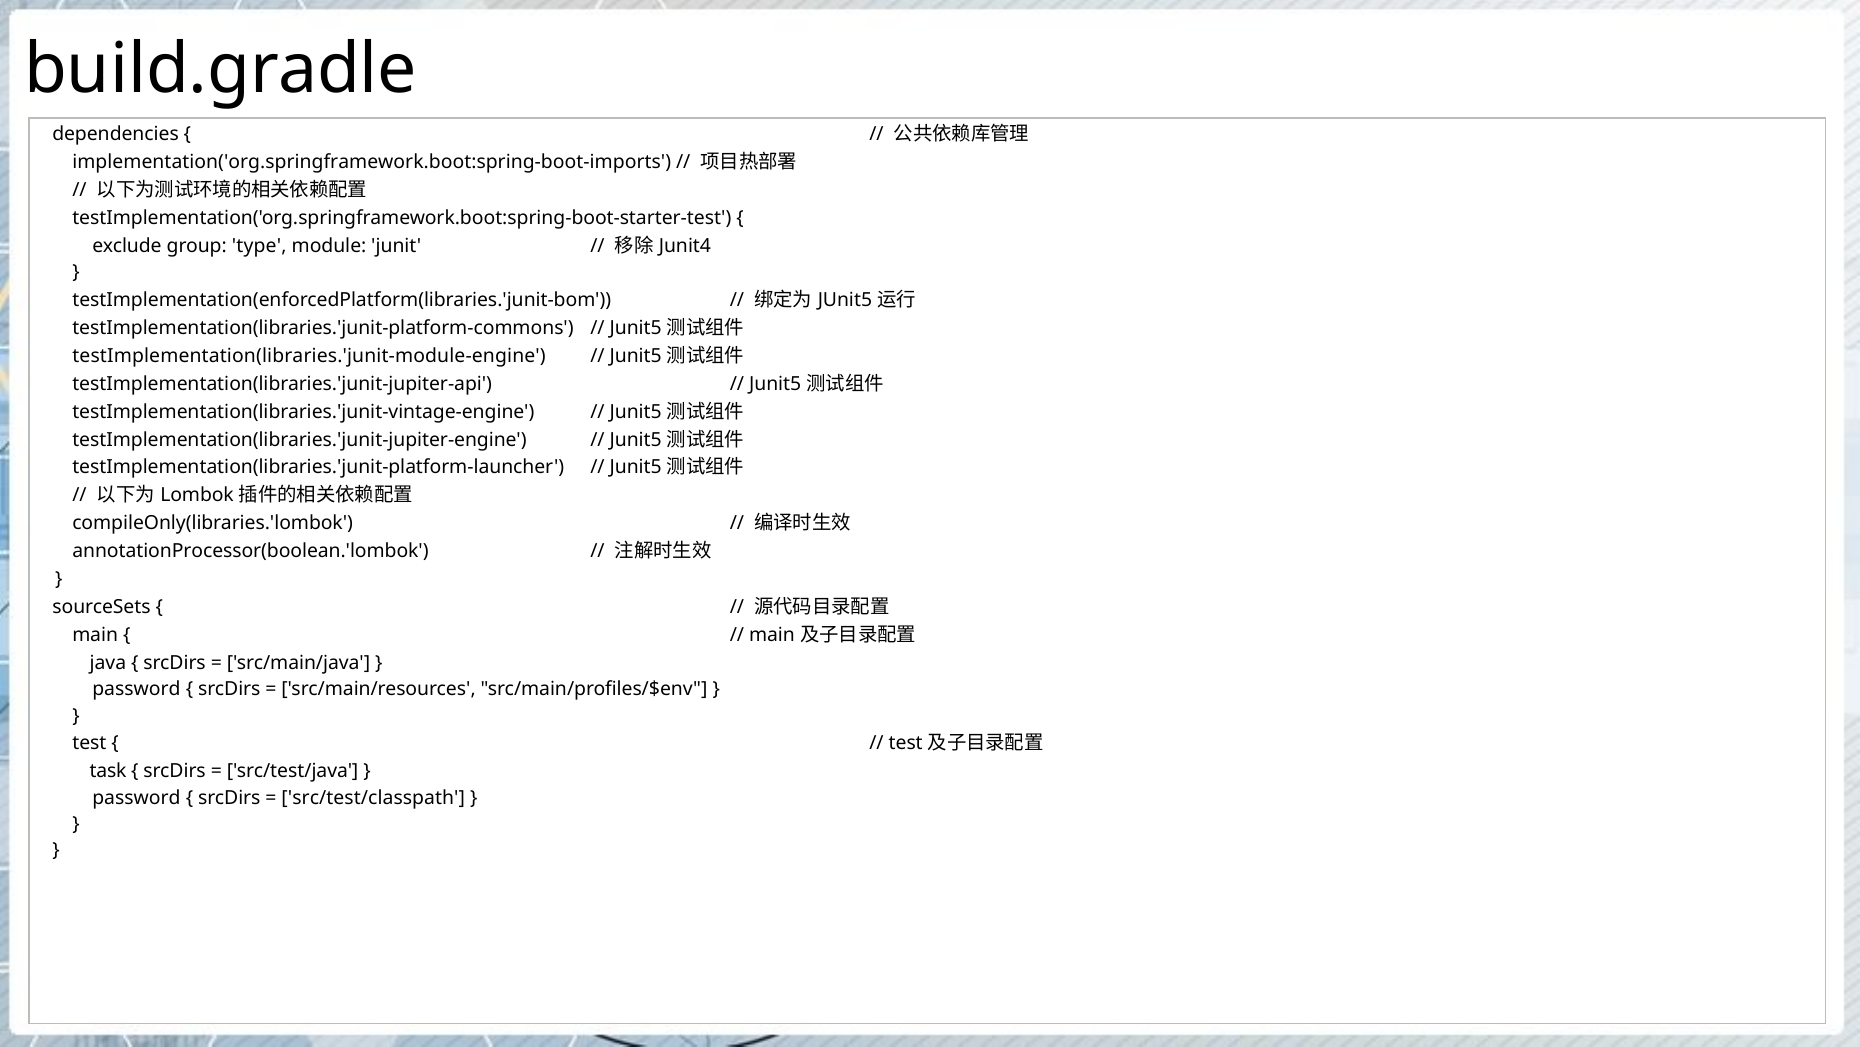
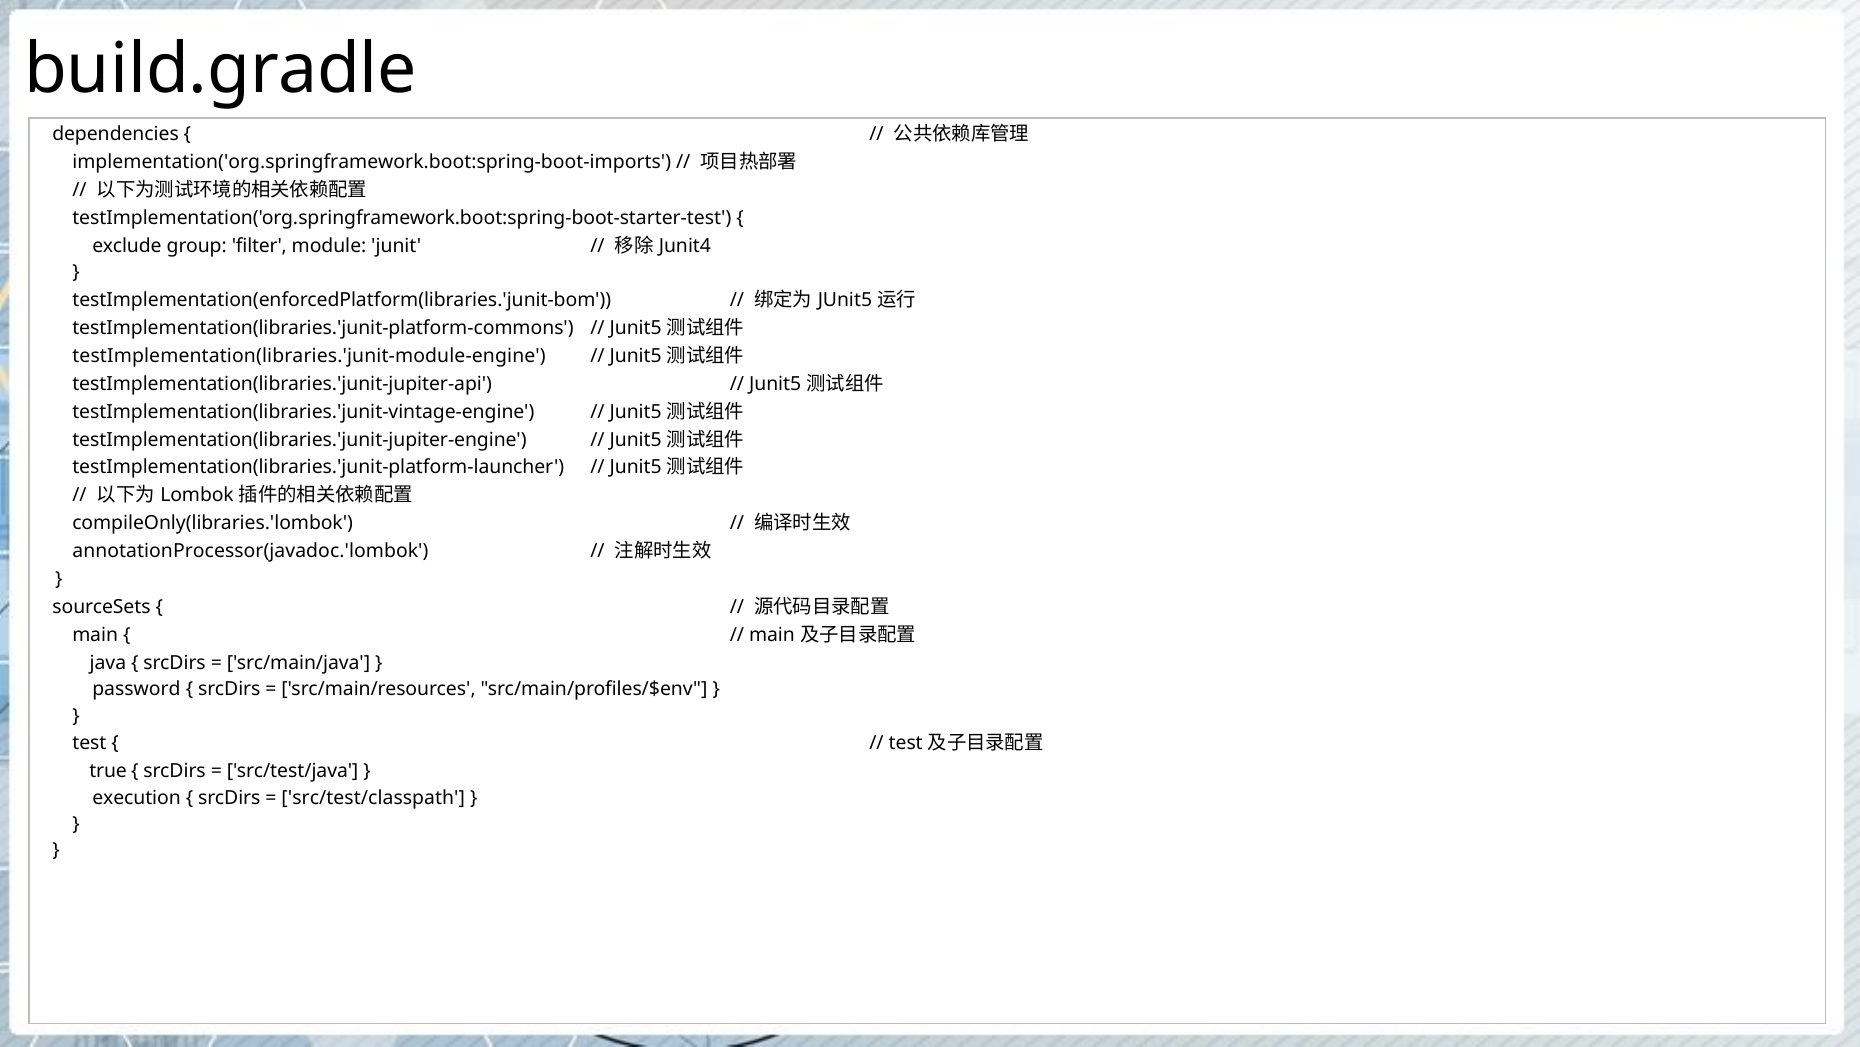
type: type -> filter (259, 246)
annotationProcessor(boolean.'lombok: annotationProcessor(boolean.'lombok -> annotationProcessor(javadoc.'lombok (250, 551)
task: task -> true (108, 771)
password: password -> execution (136, 797)
